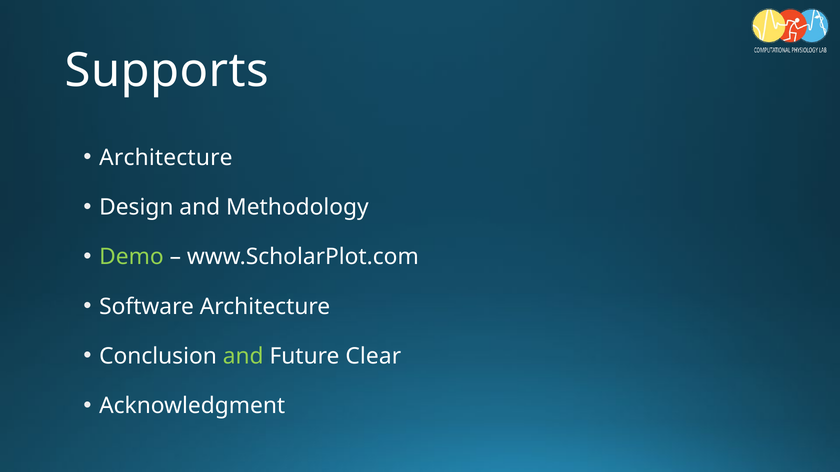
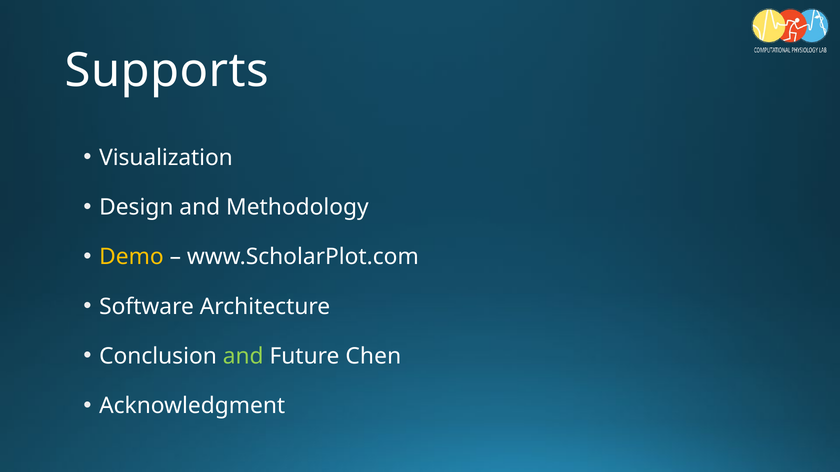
Architecture: Architecture -> Visualization (166, 158)
Demo colour: light green -> yellow (131, 257)
Clear: Clear -> Chen (373, 357)
